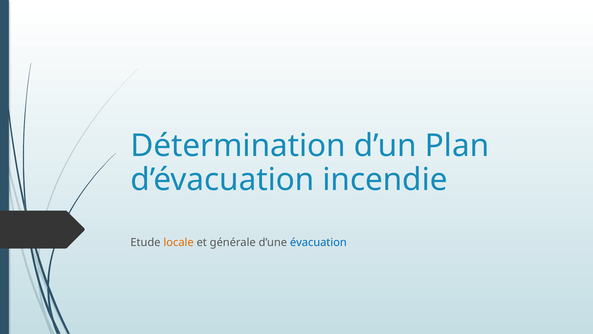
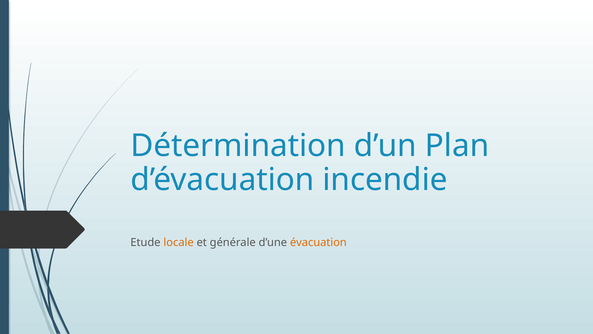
évacuation colour: blue -> orange (318, 242)
